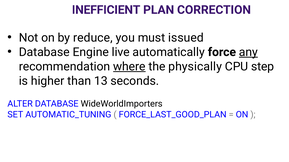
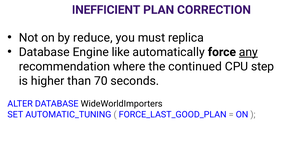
issued: issued -> replica (186, 38)
live: live -> like (121, 52)
where underline: present -> none (129, 67)
physically: physically -> continued (195, 67)
13: 13 -> 70 (101, 81)
